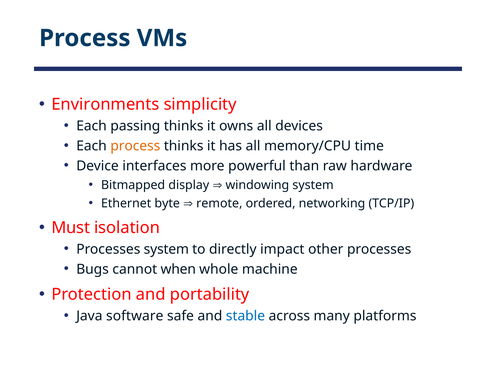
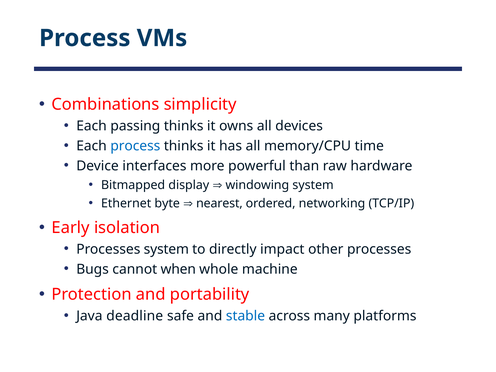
Environments: Environments -> Combinations (105, 105)
process colour: orange -> blue (135, 146)
remote: remote -> nearest (219, 203)
Must: Must -> Early (71, 228)
software: software -> deadline (135, 316)
